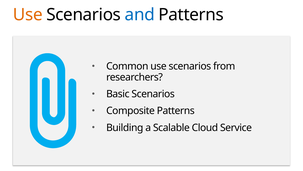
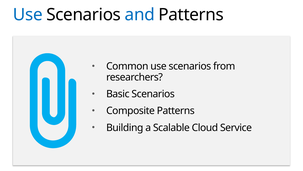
Use colour: orange -> blue (28, 15)
